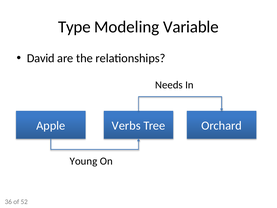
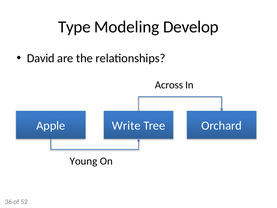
Variable: Variable -> Develop (191, 27)
Needs: Needs -> Across (169, 85)
Verbs: Verbs -> Write (126, 125)
